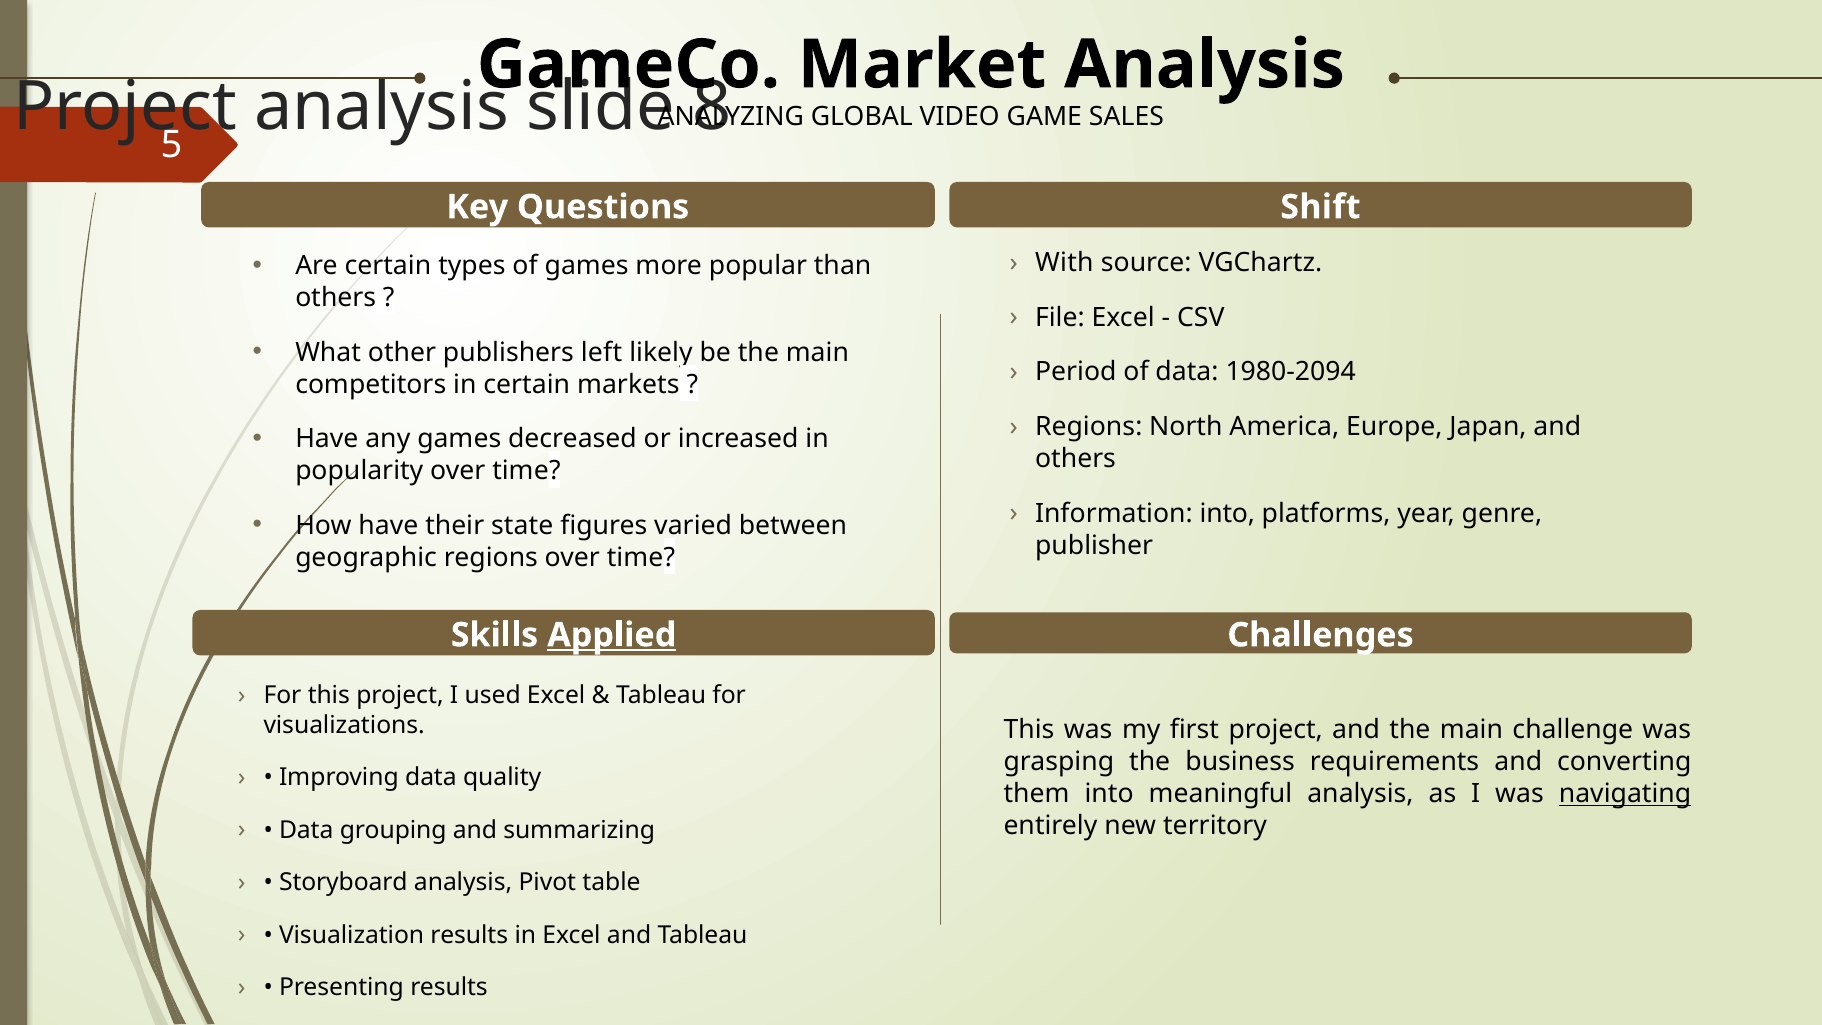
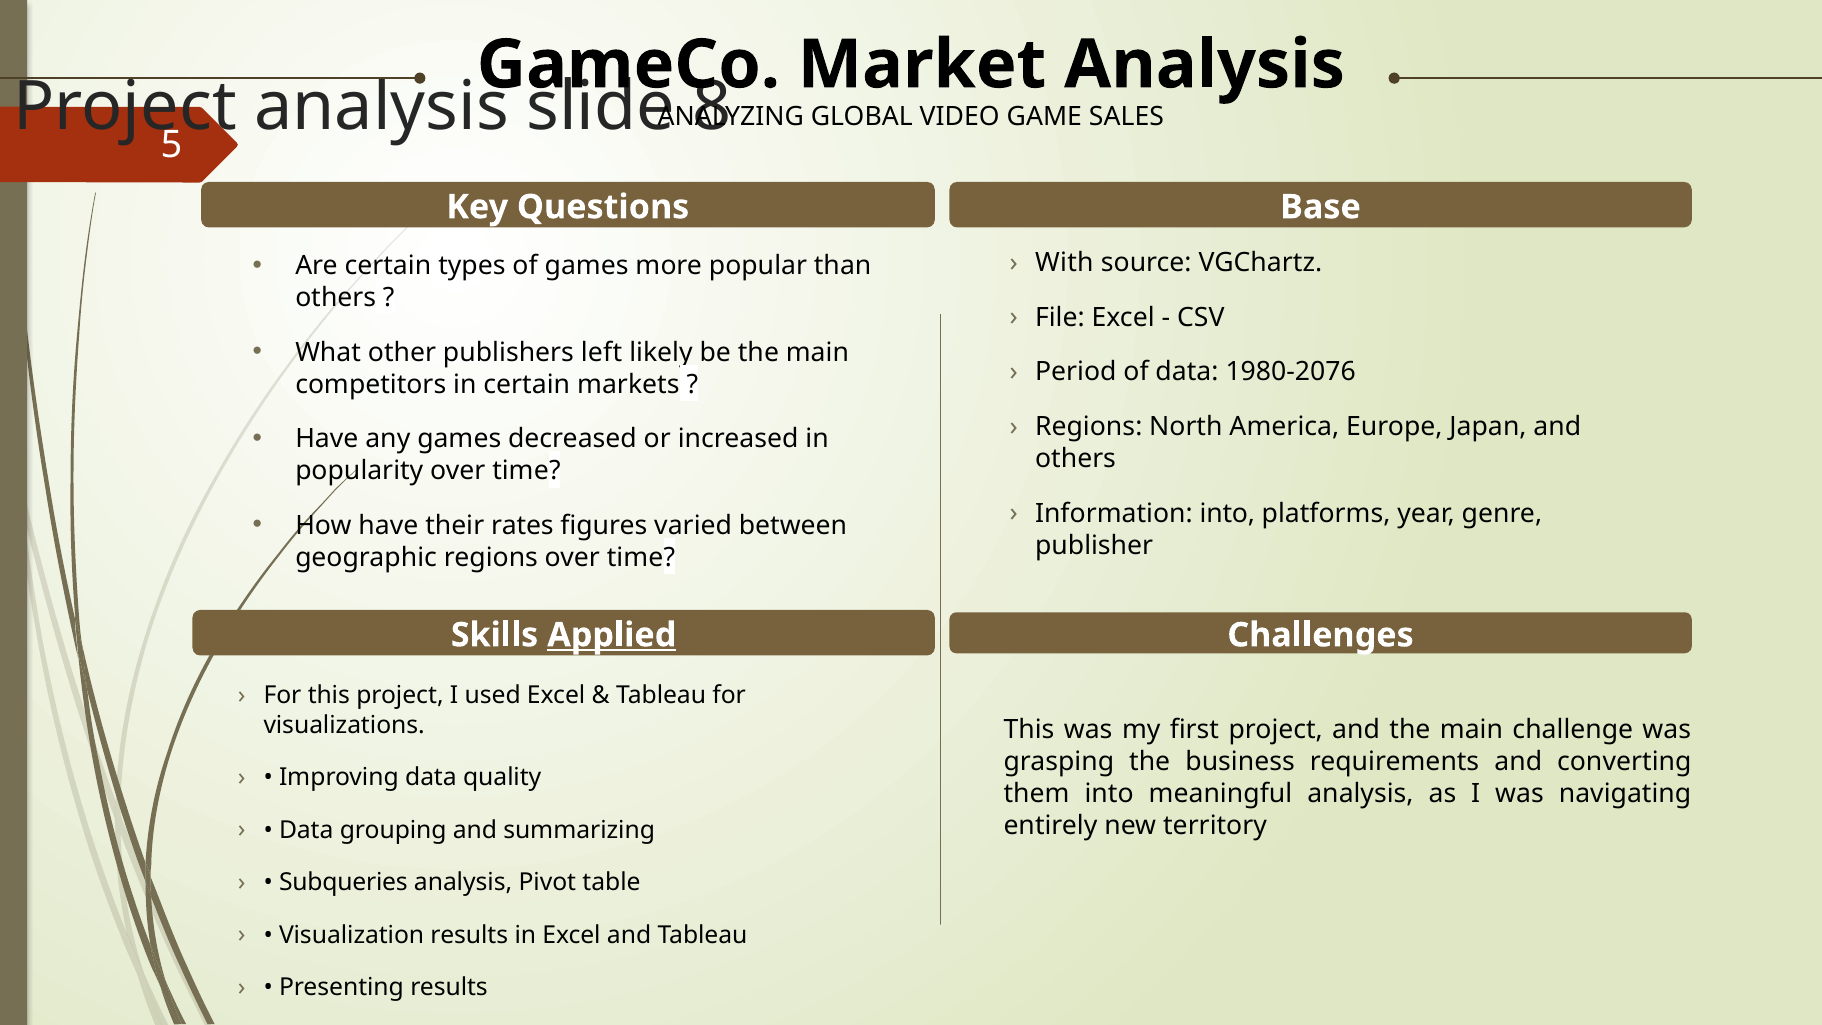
Shift: Shift -> Base (1321, 207)
1980-2094: 1980-2094 -> 1980-2076 (1291, 372)
state: state -> rates (522, 526)
navigating underline: present -> none (1625, 794)
Storyboard: Storyboard -> Subqueries (343, 883)
